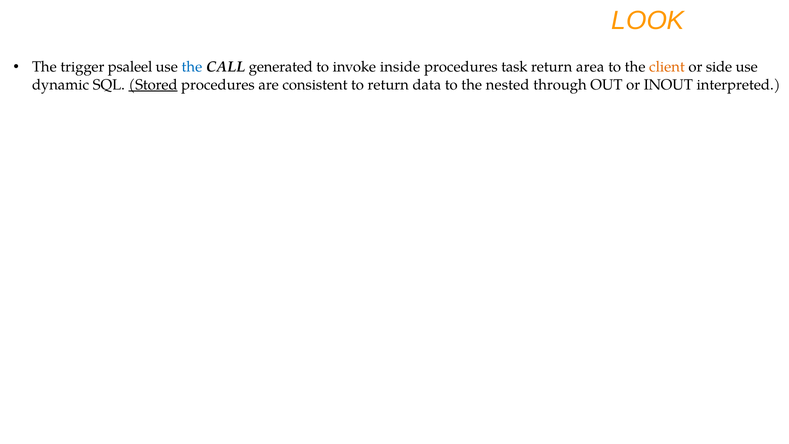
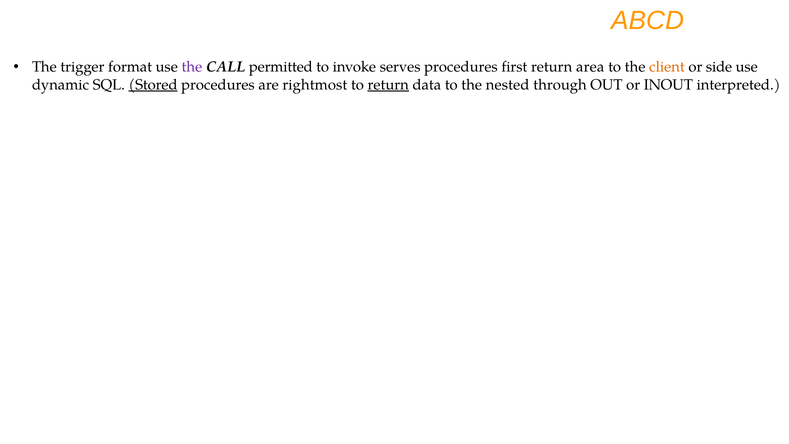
LOOK: LOOK -> ABCD (648, 21)
psaleel: psaleel -> format (130, 67)
the colour: blue -> purple (192, 67)
generated: generated -> permitted (281, 67)
inside: inside -> serves (400, 67)
task: task -> first (514, 67)
consistent: consistent -> rightmost (315, 85)
return underline: none -> present (388, 85)
